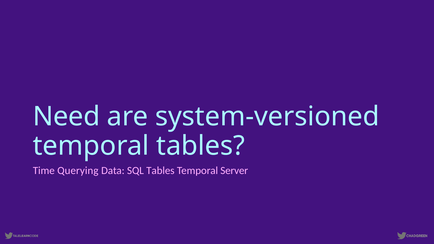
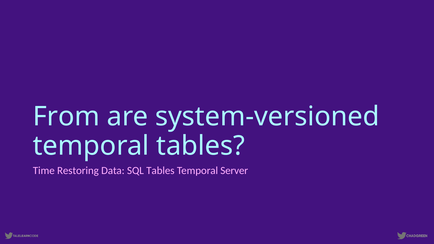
Need: Need -> From (66, 117)
Querying: Querying -> Restoring (78, 171)
